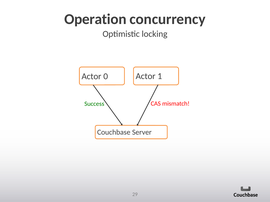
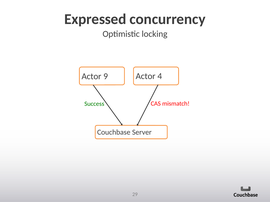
Operation: Operation -> Expressed (95, 19)
0: 0 -> 9 (106, 77)
1: 1 -> 4 (160, 76)
